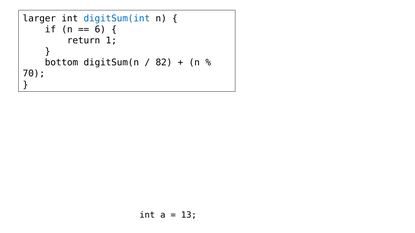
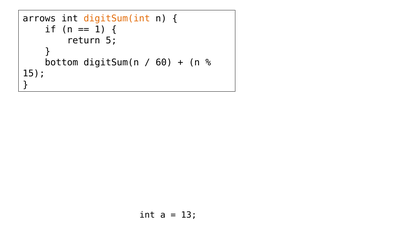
larger: larger -> arrows (39, 18)
digitSum(int colour: blue -> orange (117, 18)
6: 6 -> 1 (100, 30)
1: 1 -> 5 (111, 41)
82: 82 -> 60 (164, 63)
70: 70 -> 15 (34, 74)
